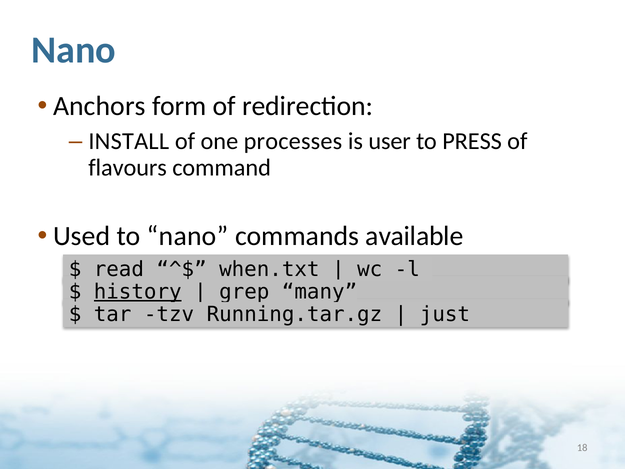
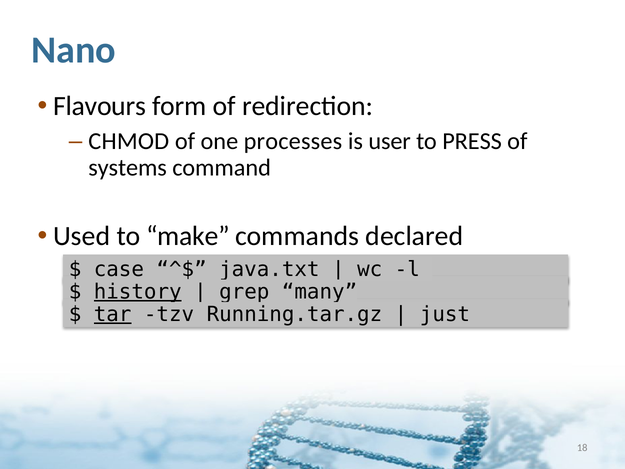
Anchors: Anchors -> Flavours (100, 106)
INSTALL: INSTALL -> CHMOD (129, 141)
flavours: flavours -> systems (128, 168)
to nano: nano -> make (188, 236)
available: available -> declared (414, 236)
read: read -> case (119, 269)
when.txt: when.txt -> java.txt (269, 269)
tar underline: none -> present (113, 314)
